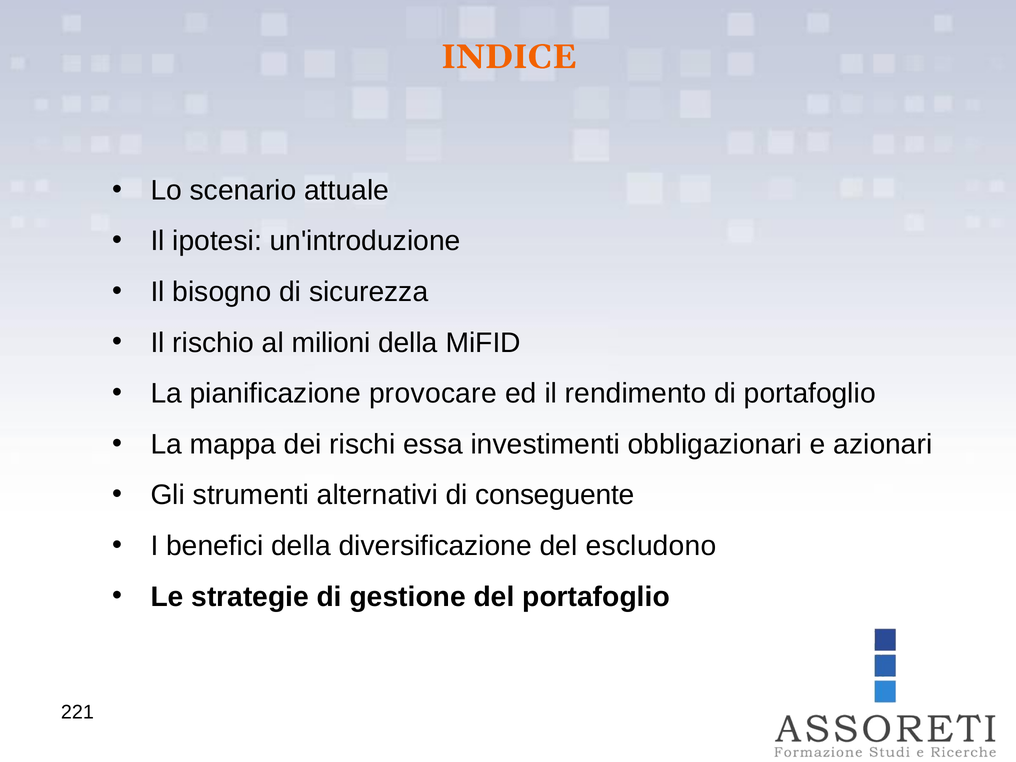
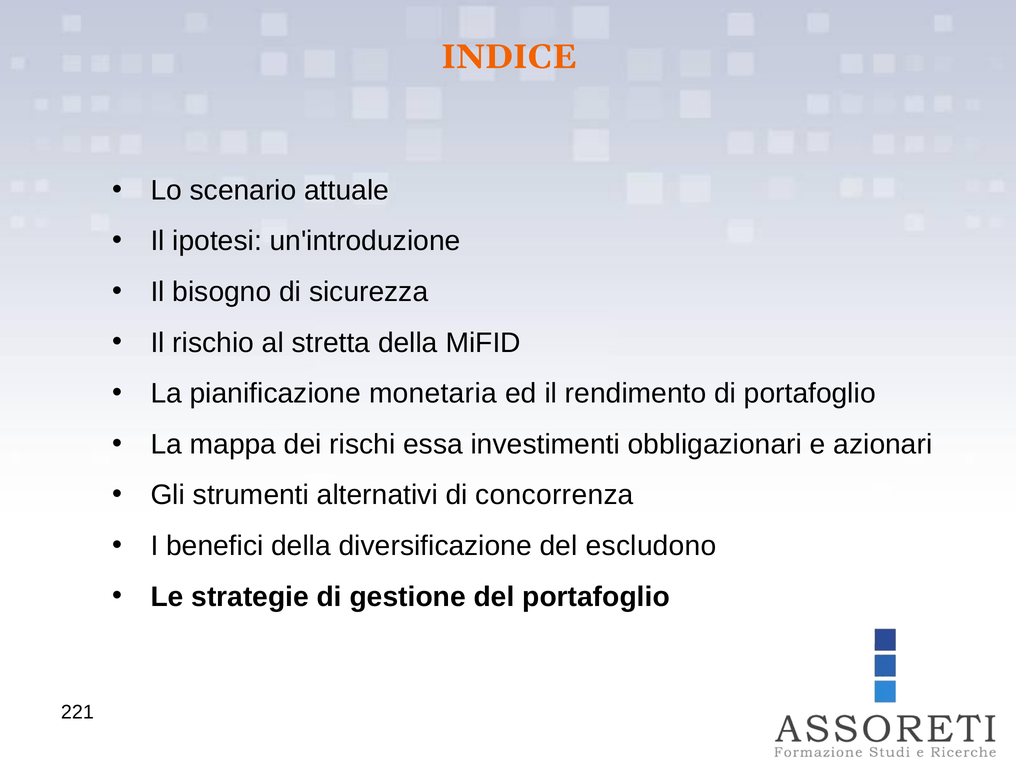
milioni: milioni -> stretta (331, 343)
provocare: provocare -> monetaria (433, 394)
conseguente: conseguente -> concorrenza (555, 495)
